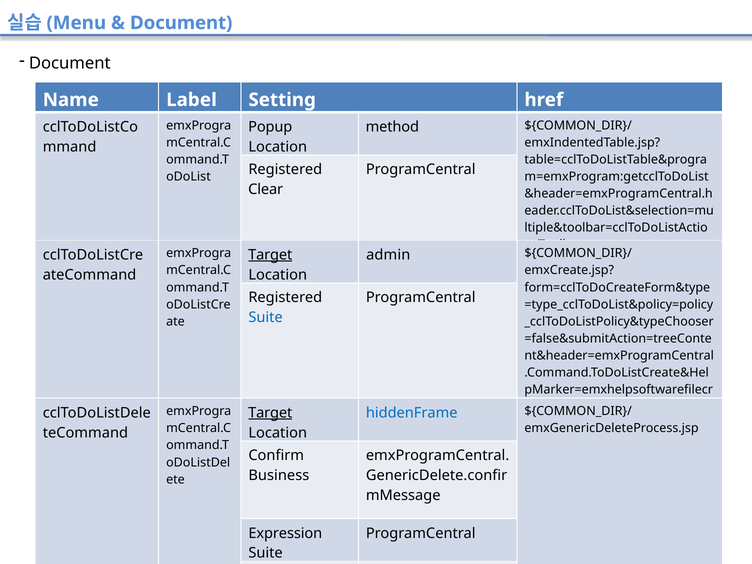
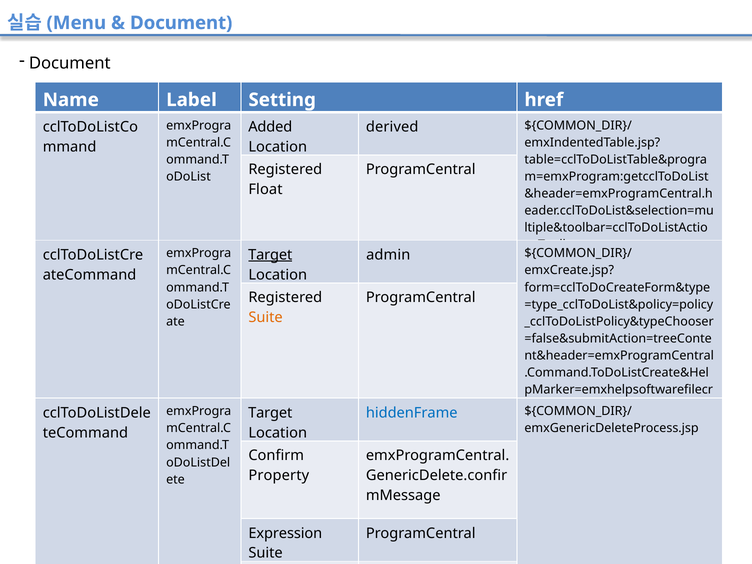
Popup: Popup -> Added (270, 127)
method: method -> derived (392, 127)
Clear: Clear -> Float (266, 190)
Suite colour: blue -> orange (266, 317)
Target underline: present -> none (270, 413)
Business: Business -> Property (279, 475)
